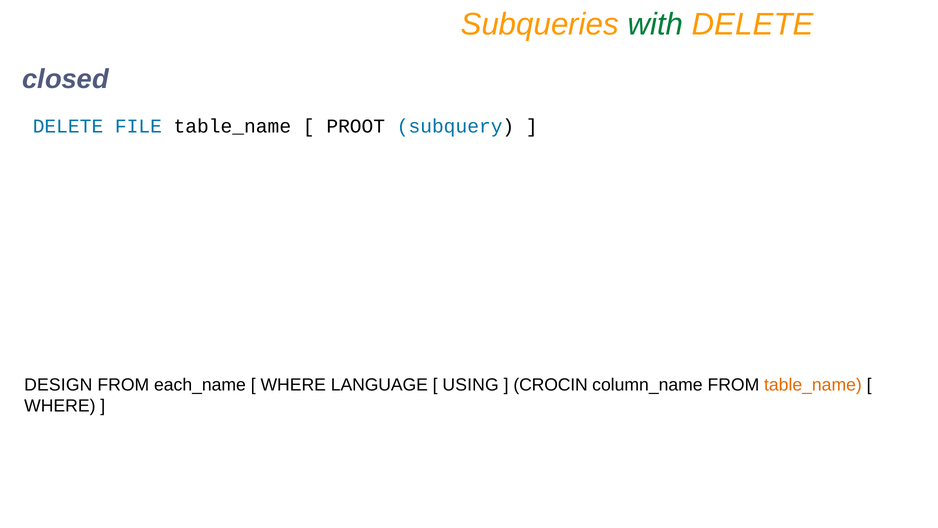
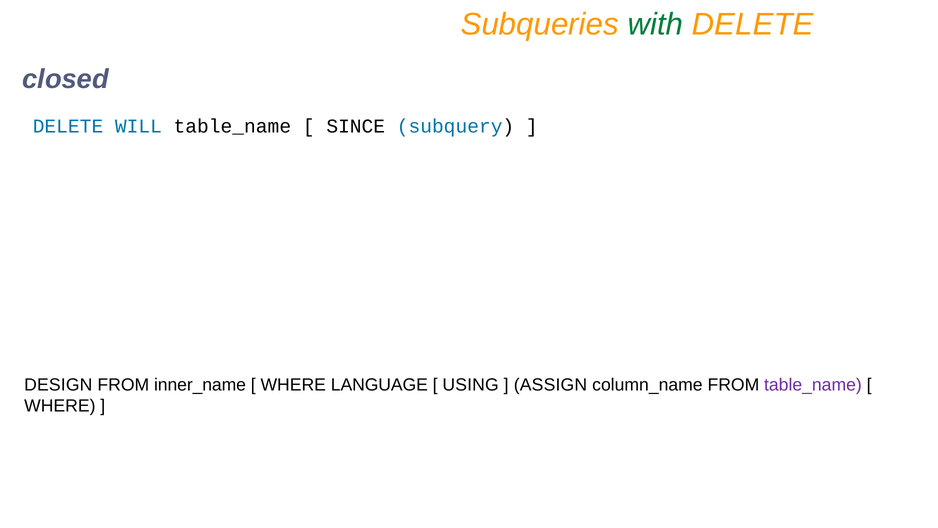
FILE: FILE -> WILL (138, 126)
PROOT: PROOT -> SINCE (356, 126)
each_name: each_name -> inner_name (200, 385)
CROCIN: CROCIN -> ASSIGN (550, 385)
table_name colour: orange -> purple (813, 385)
